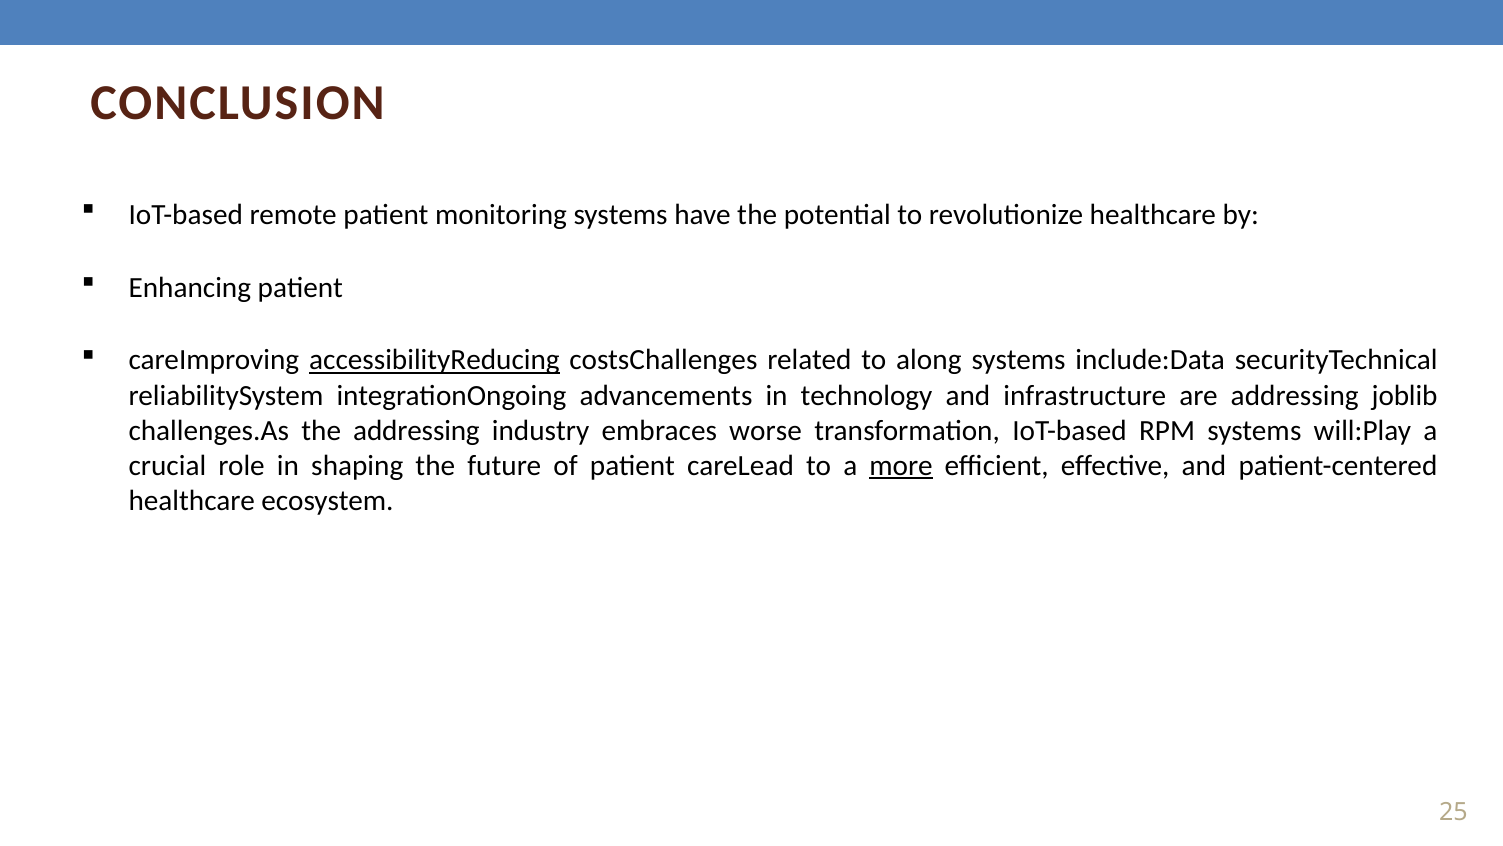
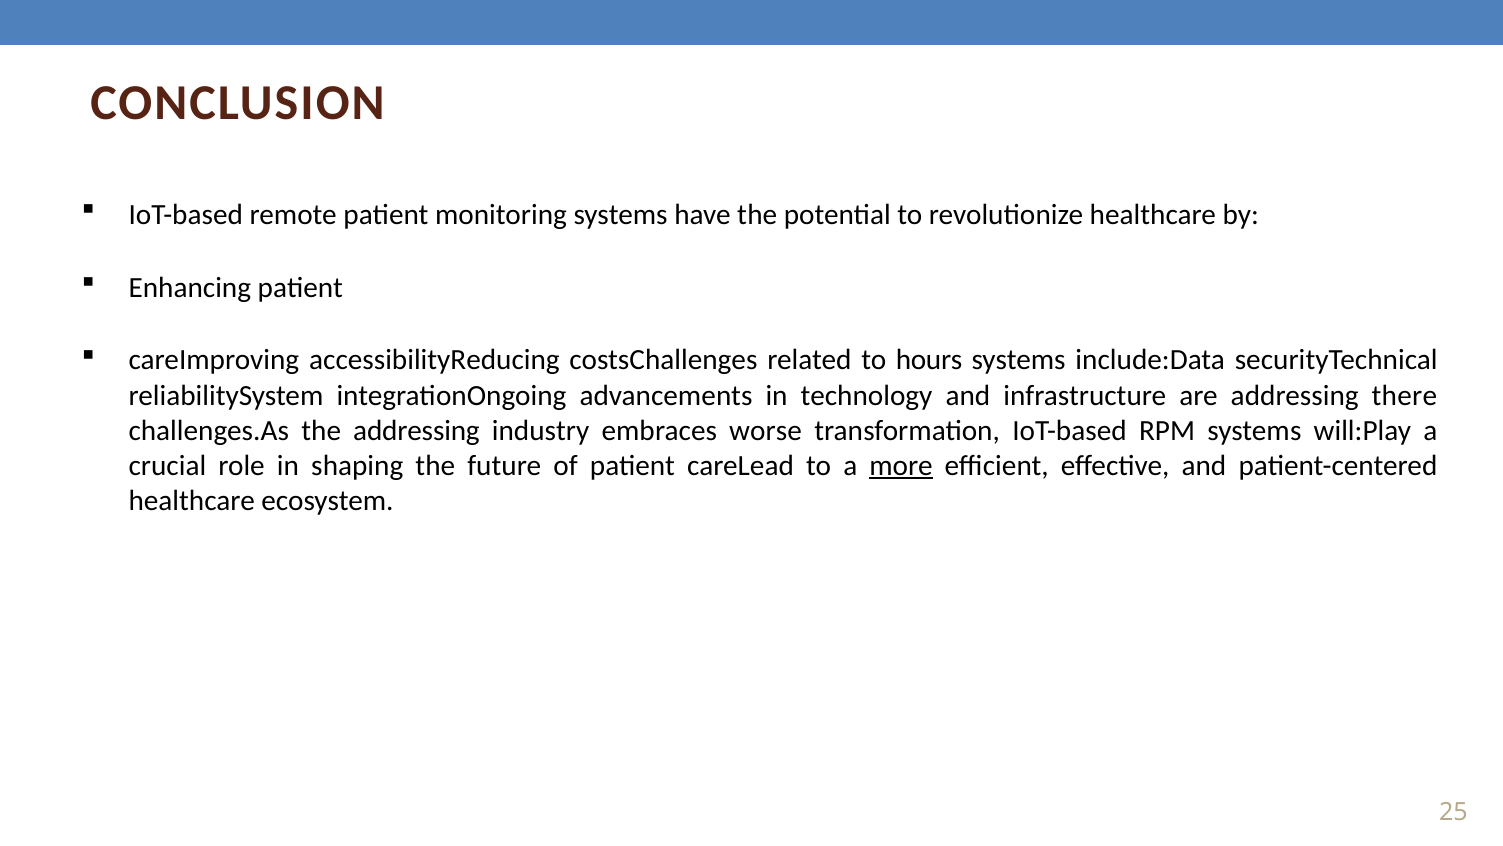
accessibilityReducing underline: present -> none (434, 360)
along: along -> hours (929, 360)
joblib: joblib -> there (1404, 395)
